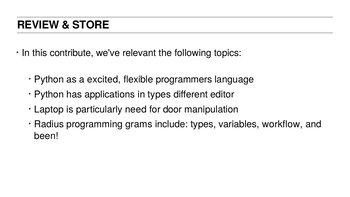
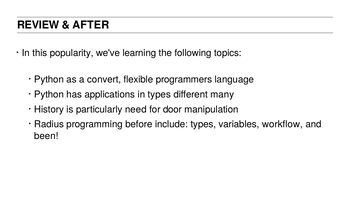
STORE: STORE -> AFTER (91, 25)
contribute: contribute -> popularity (72, 53)
relevant: relevant -> learning (139, 53)
excited: excited -> convert (104, 79)
editor: editor -> many (222, 94)
Laptop: Laptop -> History (49, 109)
grams: grams -> before (139, 124)
